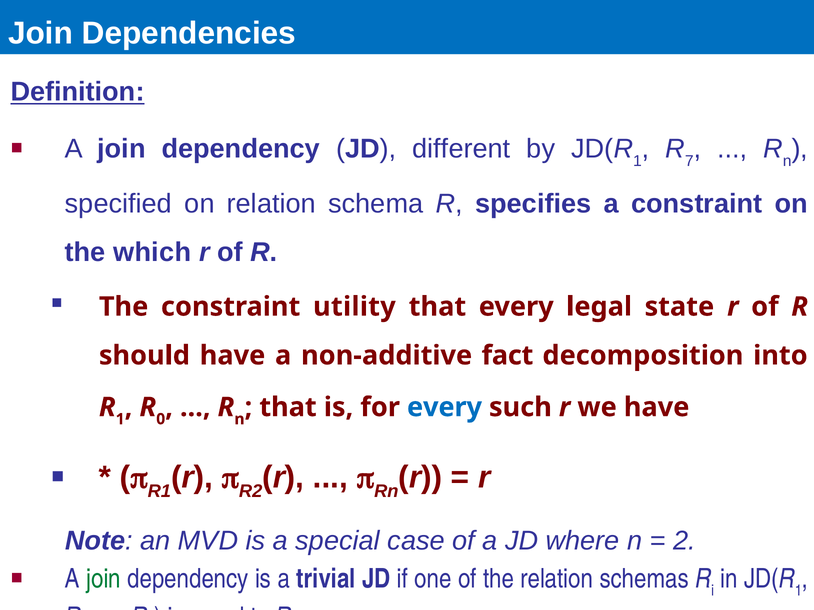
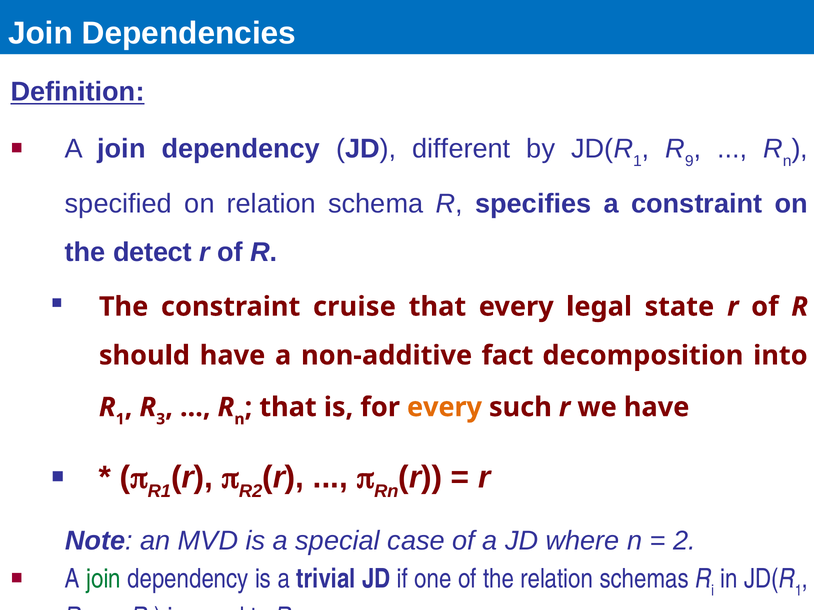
7: 7 -> 9 (689, 161)
which: which -> detect (152, 253)
utility: utility -> cruise (354, 307)
0: 0 -> 3 (161, 419)
every colour: blue -> orange (444, 408)
